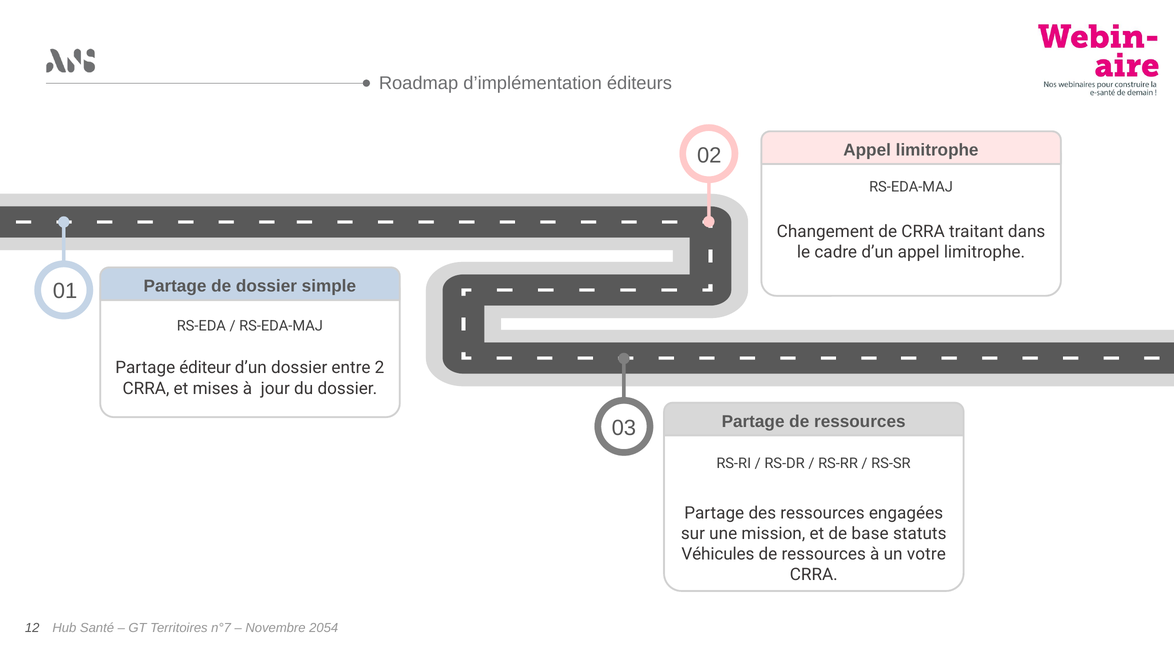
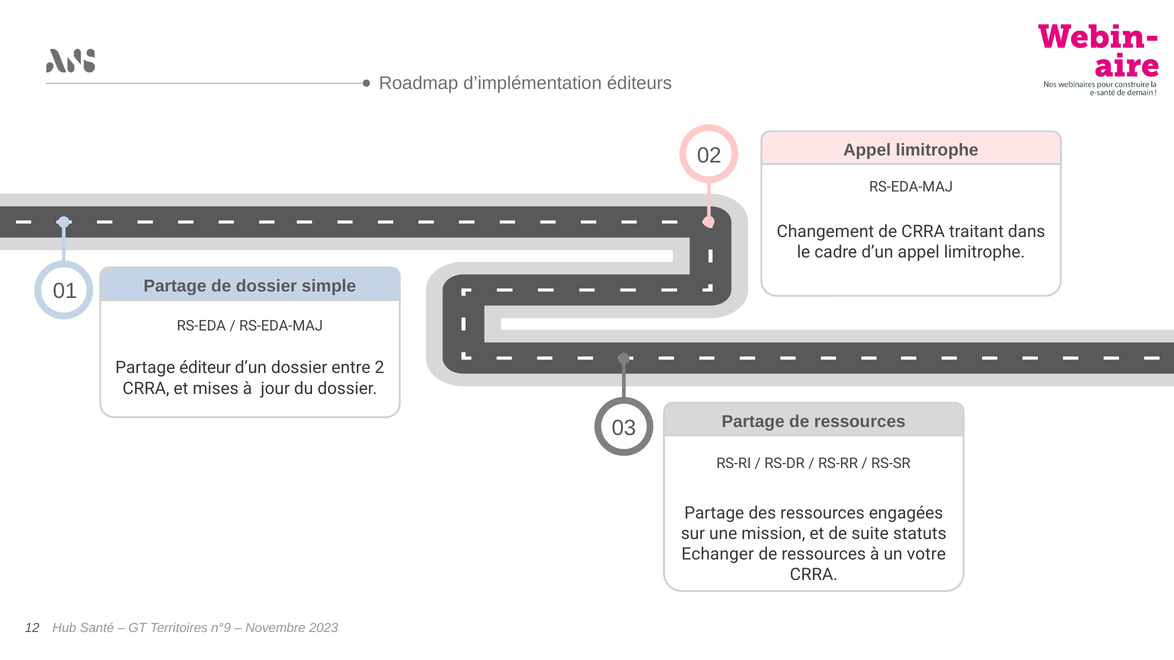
base: base -> suite (870, 534)
Véhicules: Véhicules -> Echanger (718, 554)
n°7: n°7 -> n°9 (221, 628)
2054: 2054 -> 2023 (324, 628)
